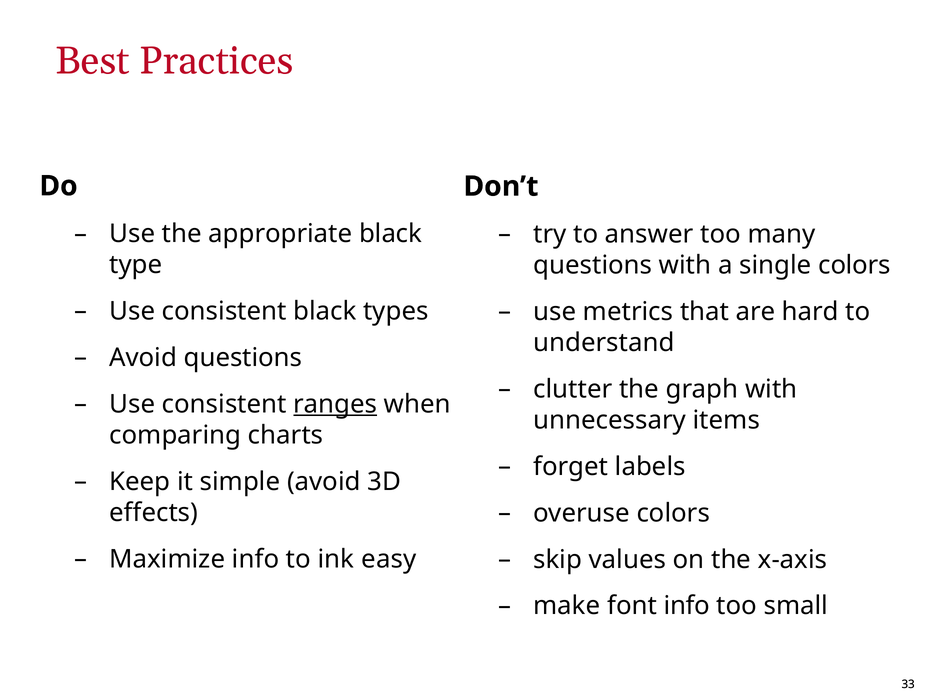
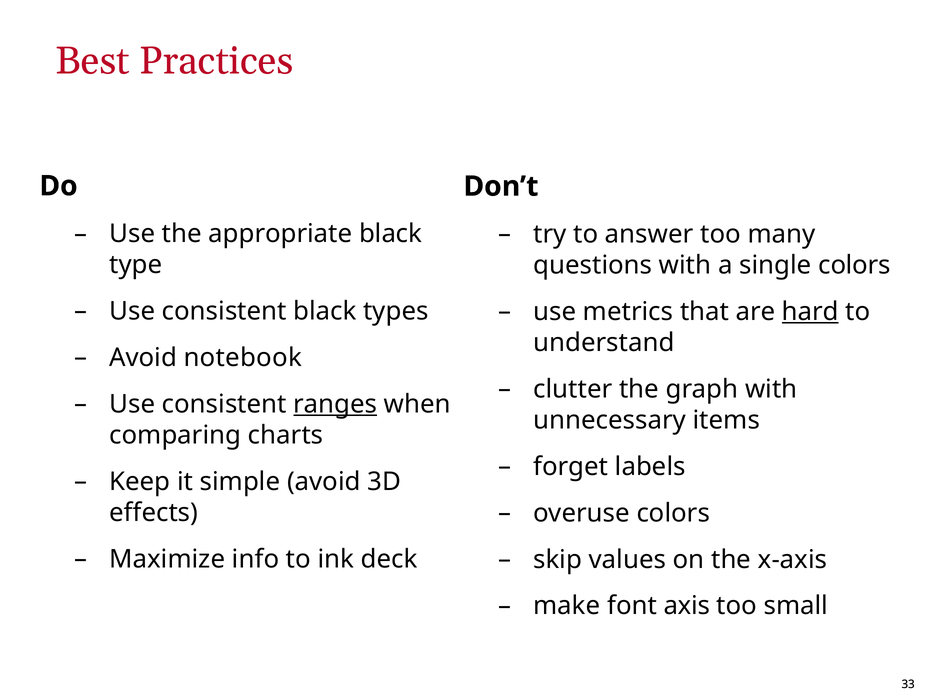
hard underline: none -> present (810, 312)
Avoid questions: questions -> notebook (243, 358)
easy: easy -> deck (389, 560)
font info: info -> axis (687, 606)
